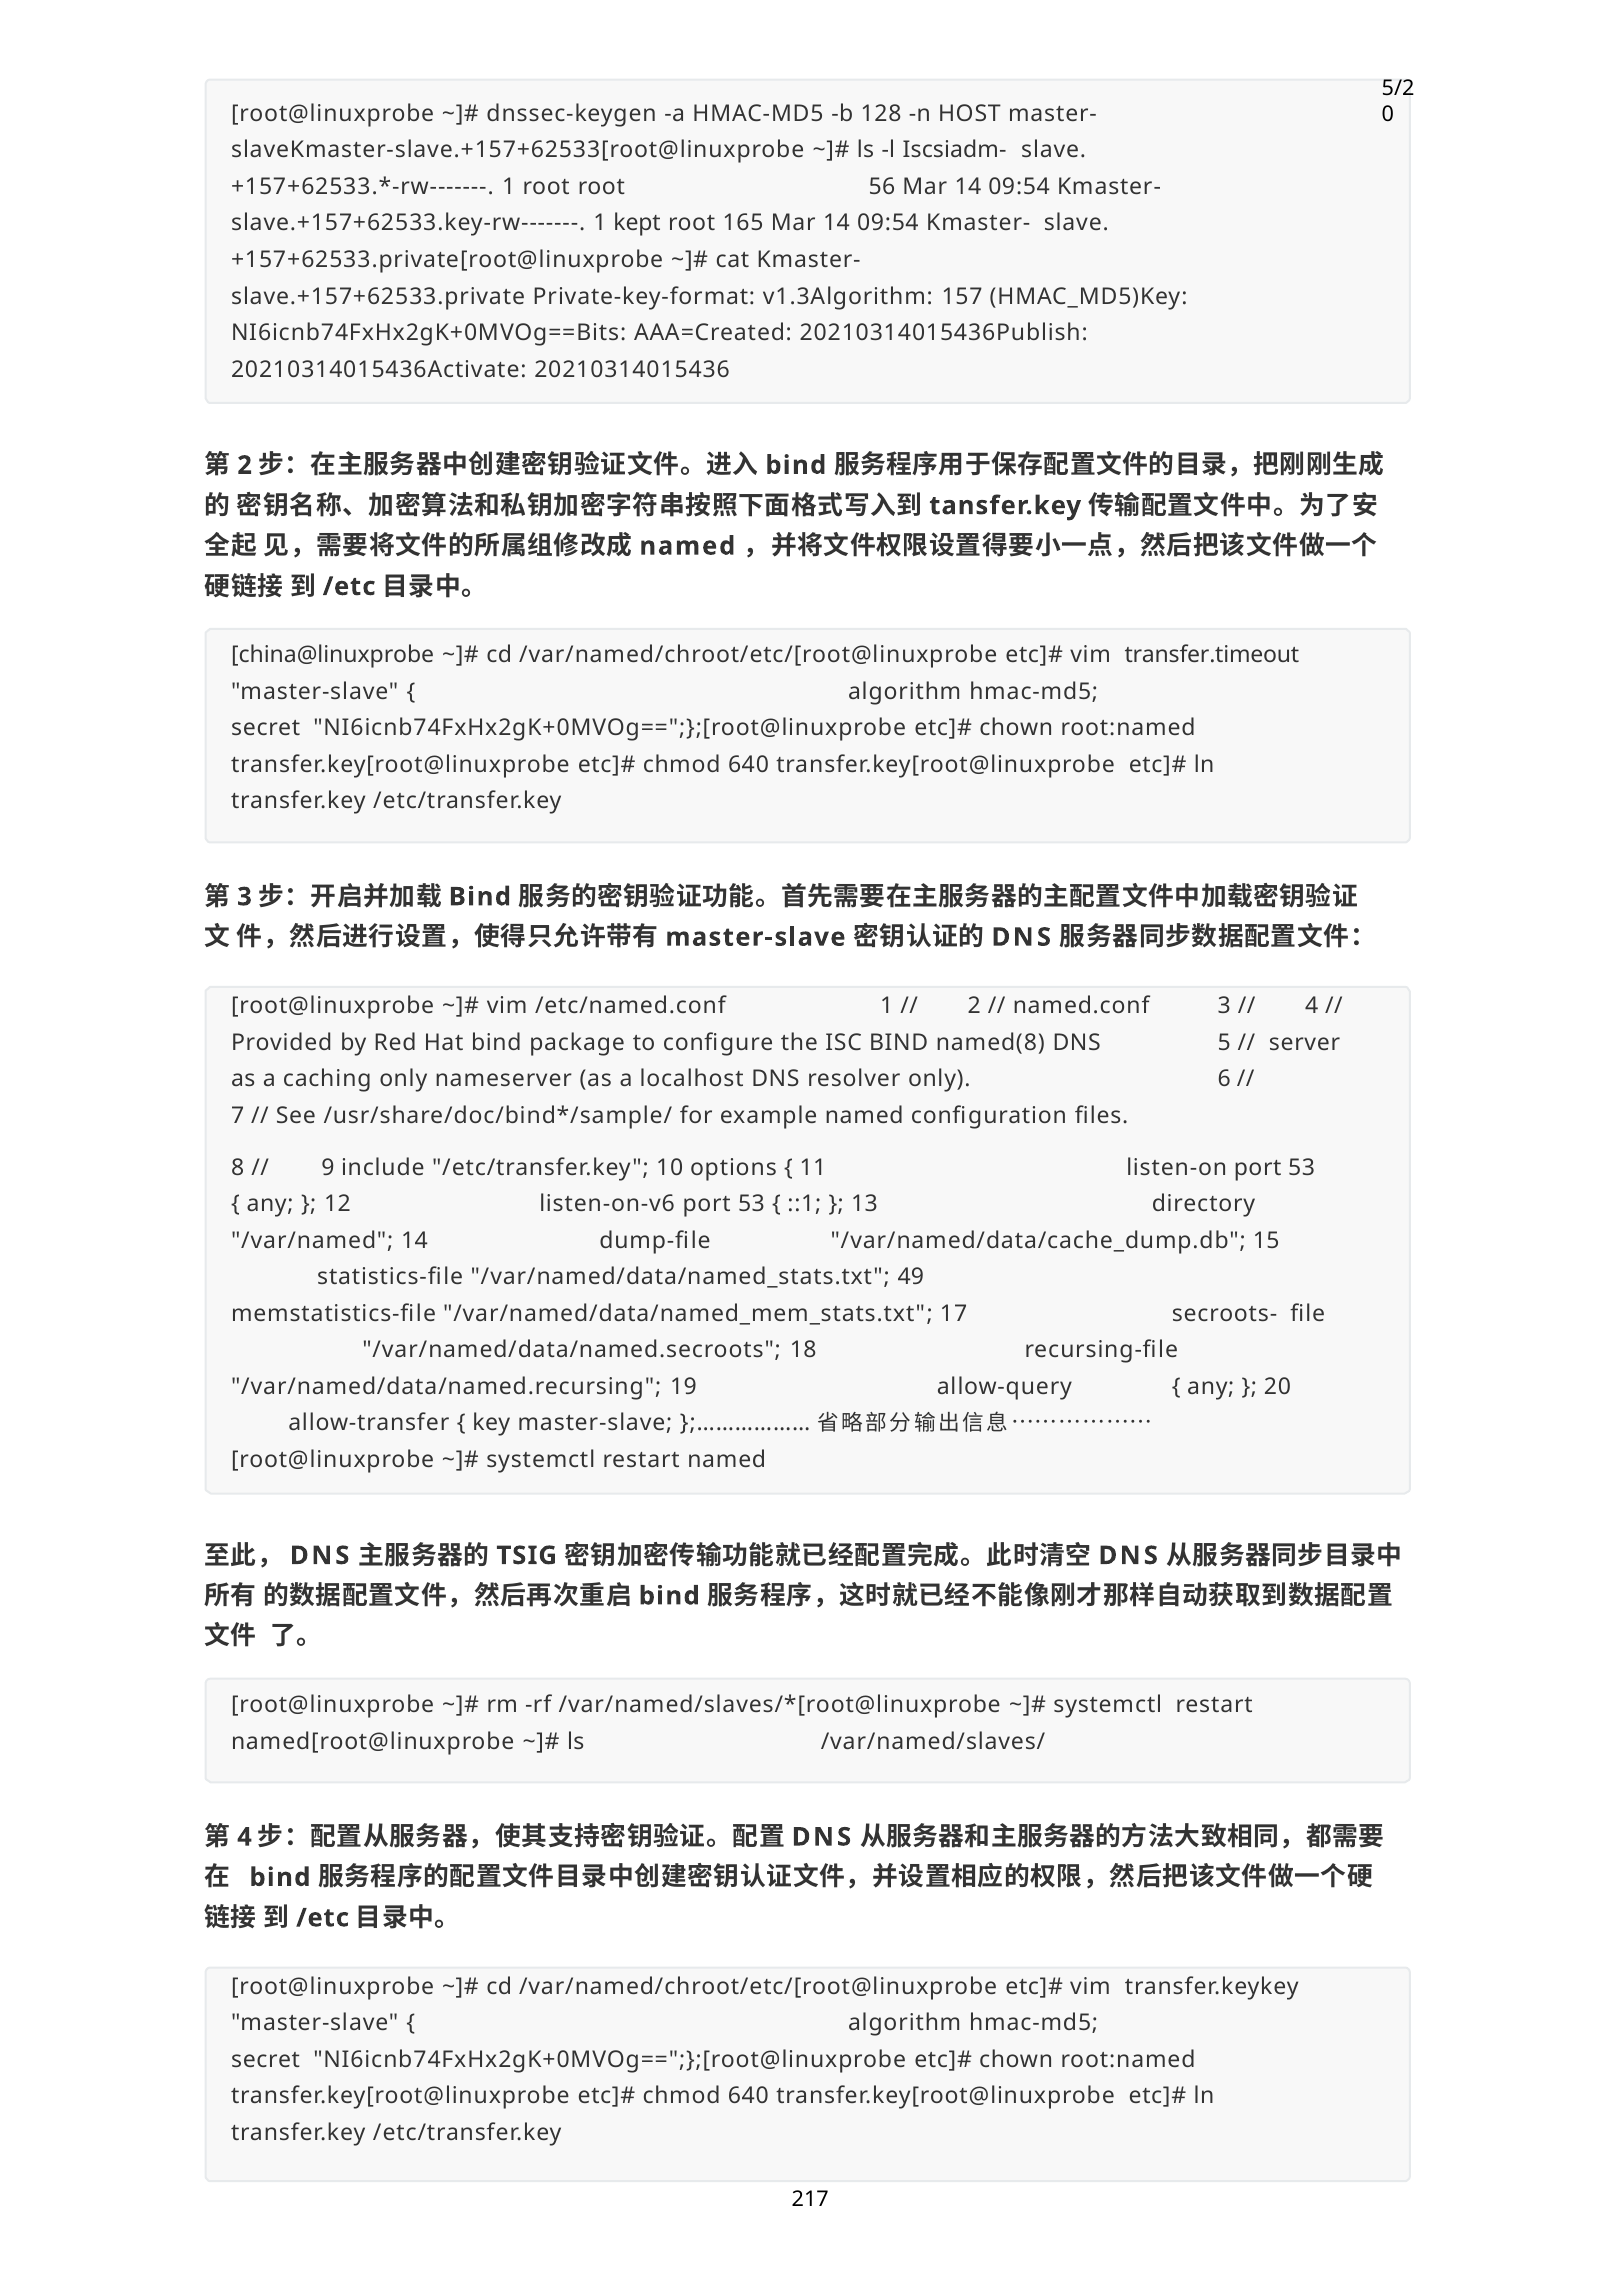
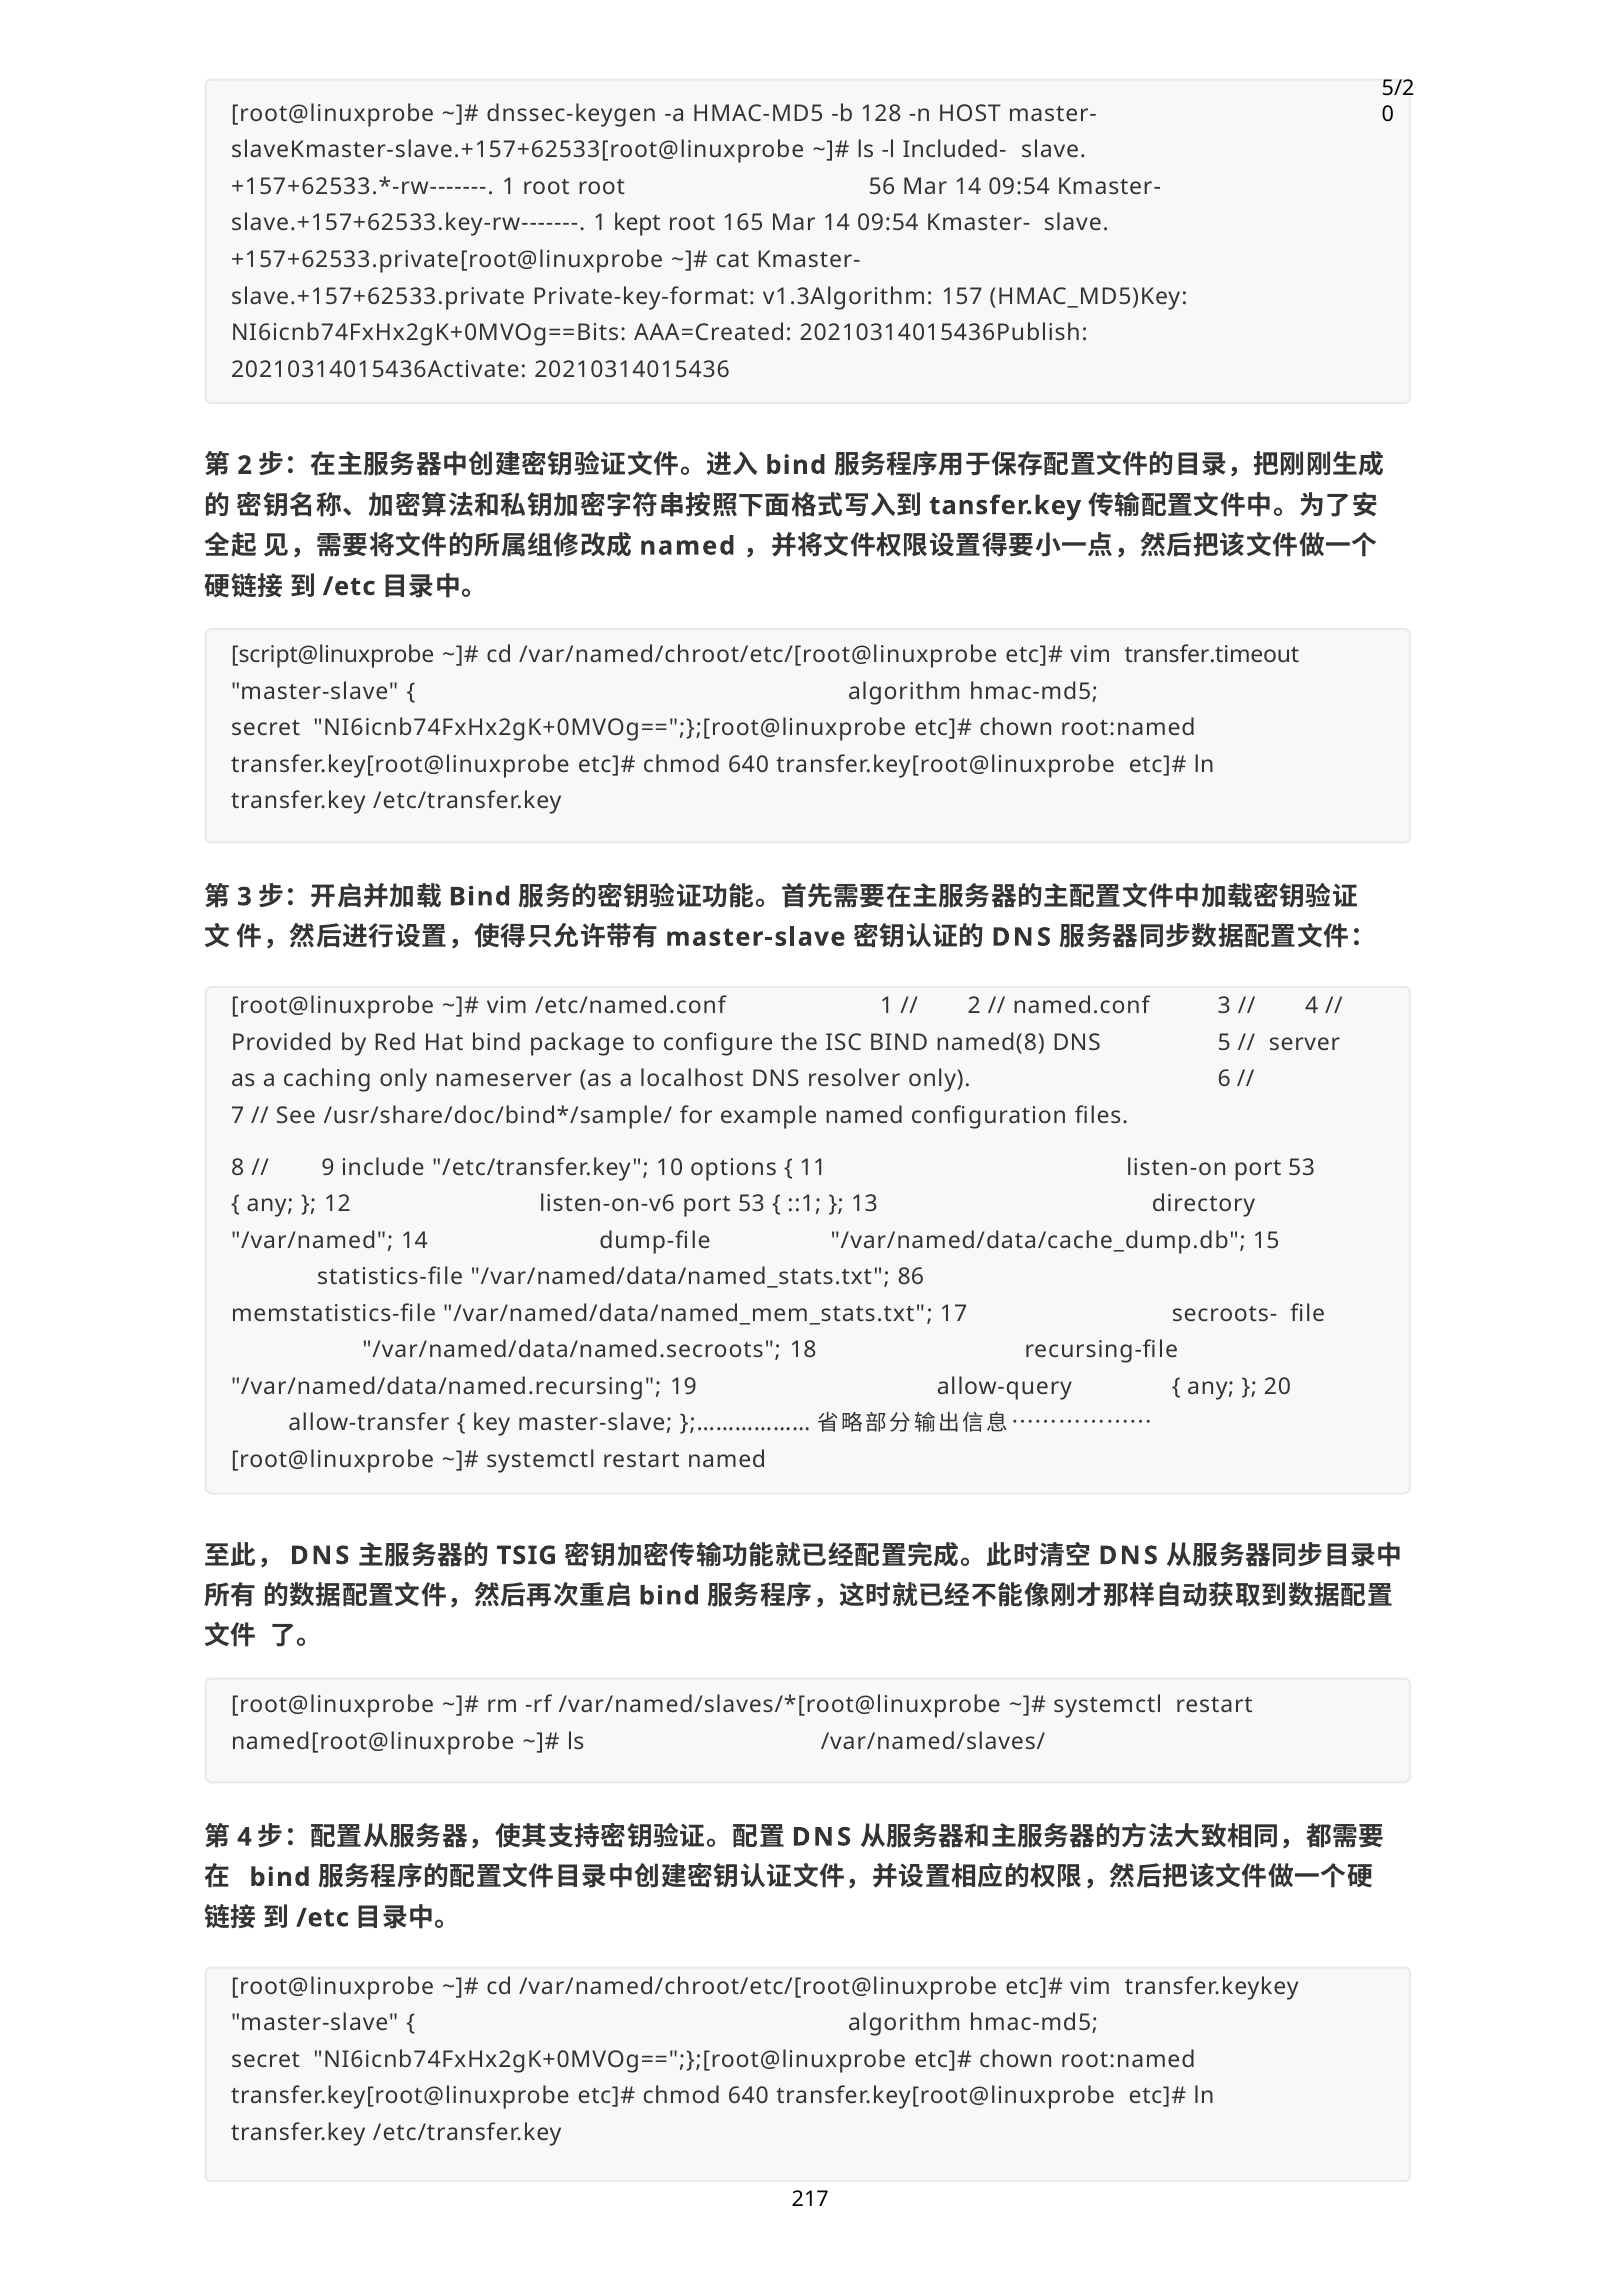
Iscsiadm-: Iscsiadm- -> Included- (955, 150)
china@linuxprobe: china@linuxprobe -> script@linuxprobe (333, 655)
49: 49 -> 86 (911, 1277)
